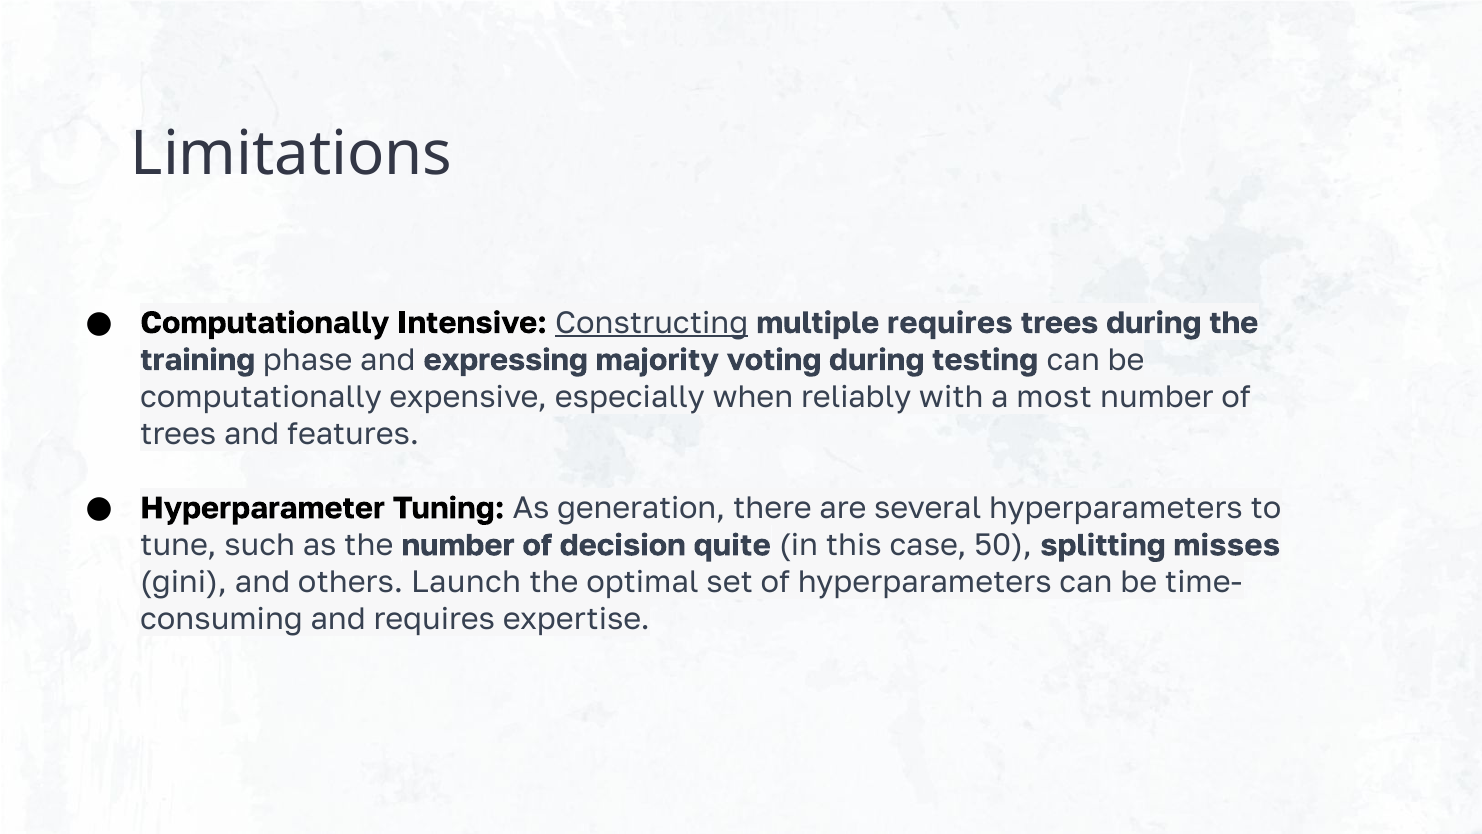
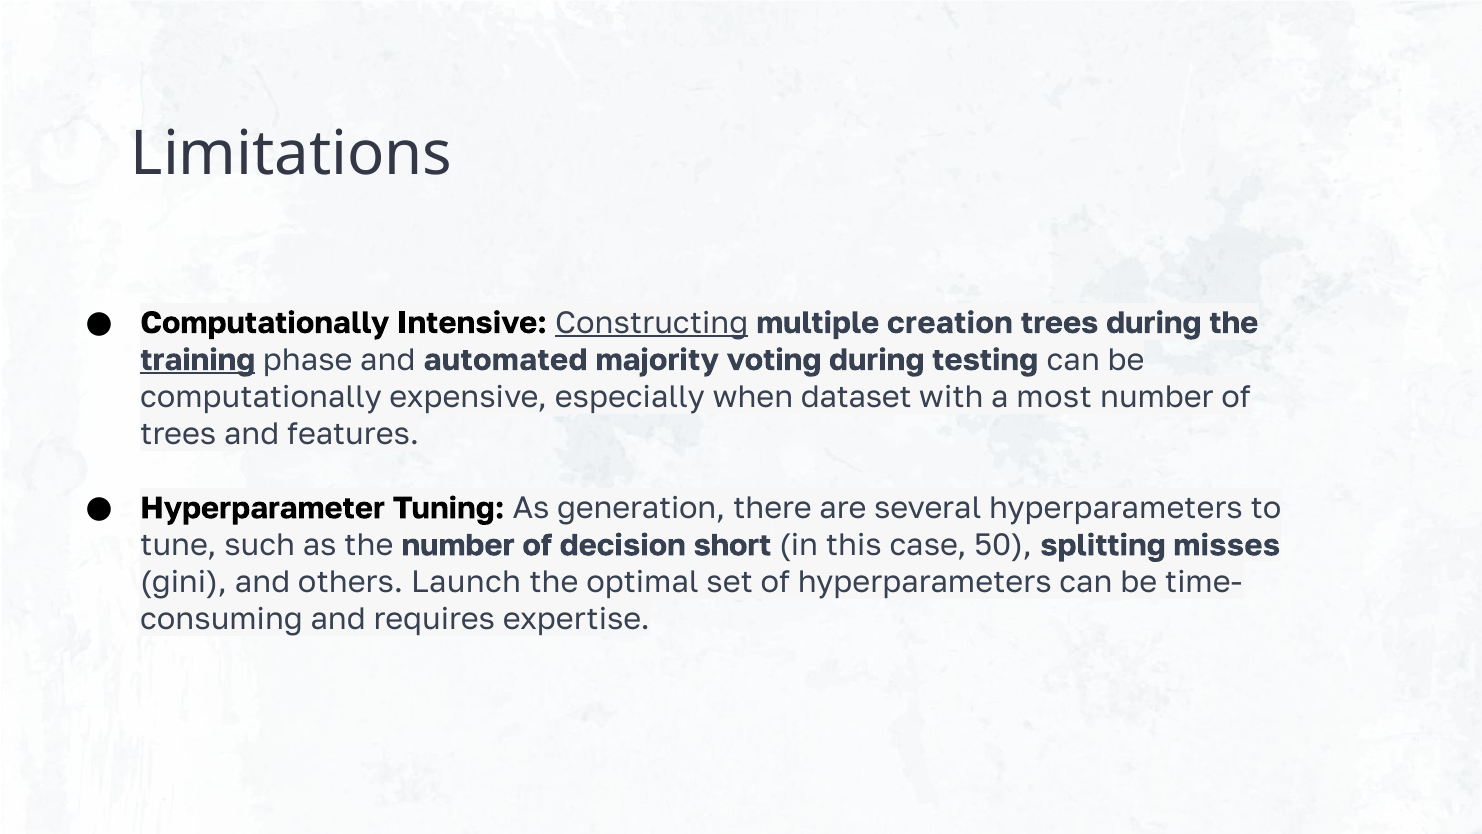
multiple requires: requires -> creation (950, 323)
training underline: none -> present (198, 360)
expressing: expressing -> automated (506, 360)
reliably: reliably -> dataset (856, 397)
quite: quite -> short (732, 545)
